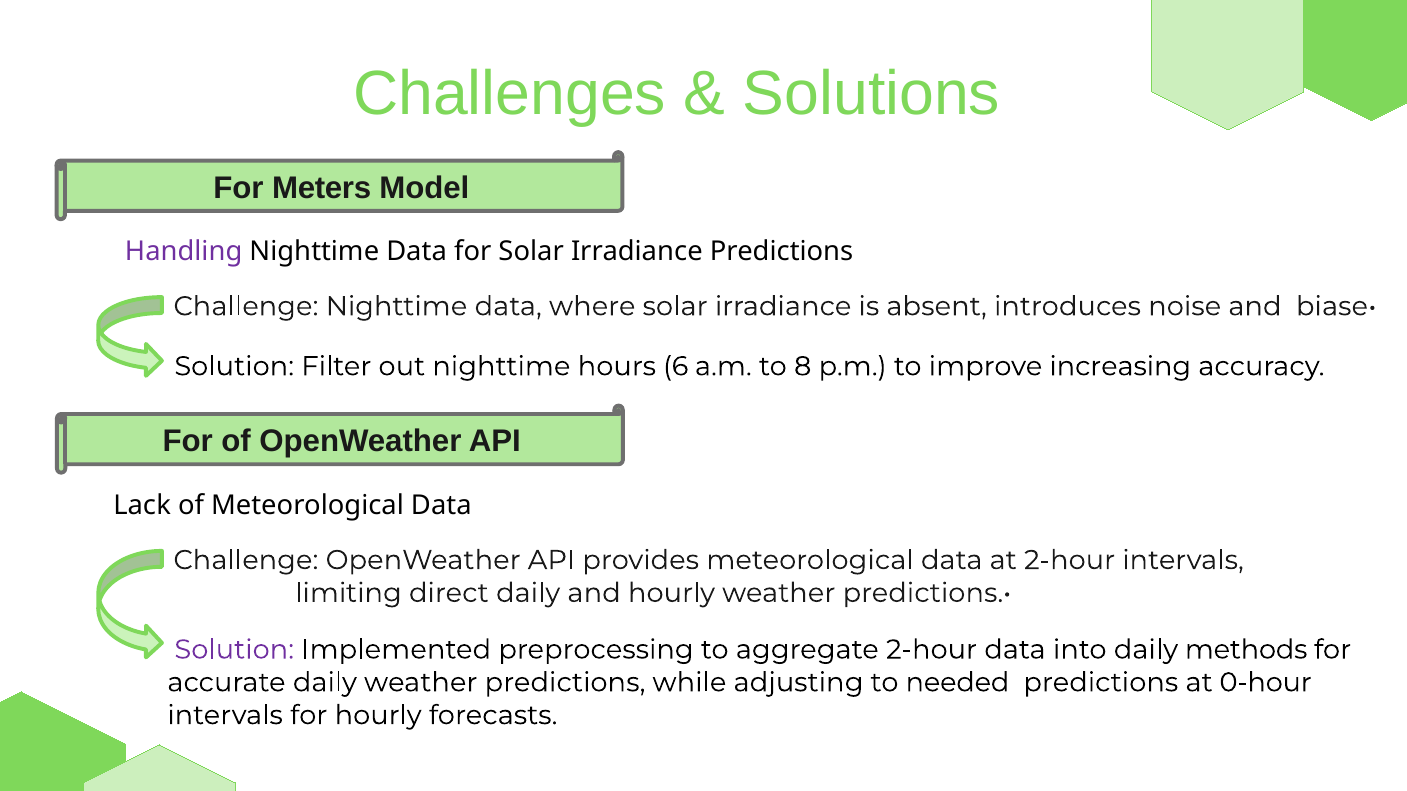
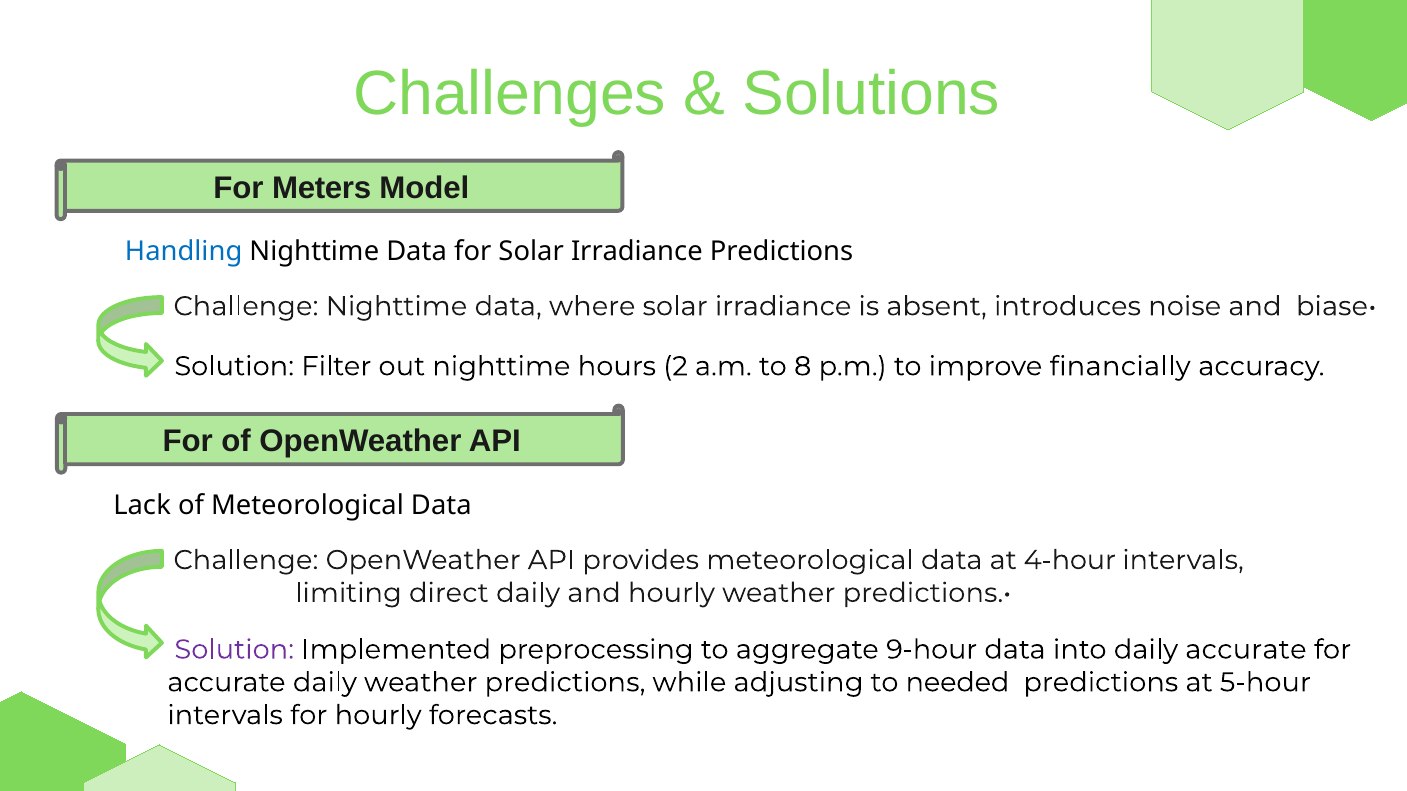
Handling colour: purple -> blue (184, 252)
6: 6 -> 2 (676, 367)
increasing: increasing -> financially (1120, 367)
at 2-hour: 2-hour -> 4-hour (1070, 560)
aggregate 2-hour: 2-hour -> 9-hour (932, 650)
daily methods: methods -> accurate (1246, 650)
0-hour: 0-hour -> 5-hour (1265, 683)
